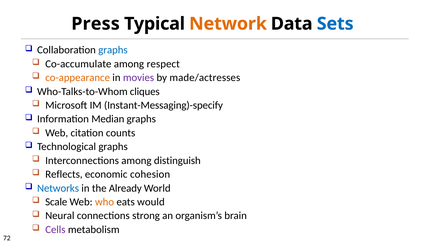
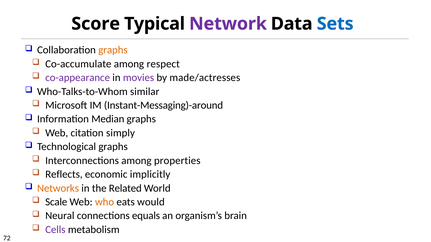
Press: Press -> Score (96, 24)
Network colour: orange -> purple (228, 24)
graphs colour: blue -> orange (113, 50)
co-appearance colour: orange -> purple (78, 78)
cliques: cliques -> similar (145, 92)
Instant-Messaging)-specify: Instant-Messaging)-specify -> Instant-Messaging)-around (164, 105)
counts: counts -> simply (121, 133)
distinguish: distinguish -> properties (177, 161)
cohesion: cohesion -> implicitly (150, 175)
Networks colour: blue -> orange (58, 188)
Already: Already -> Related (125, 188)
strong: strong -> equals (146, 216)
